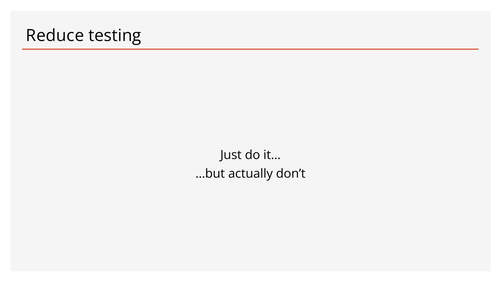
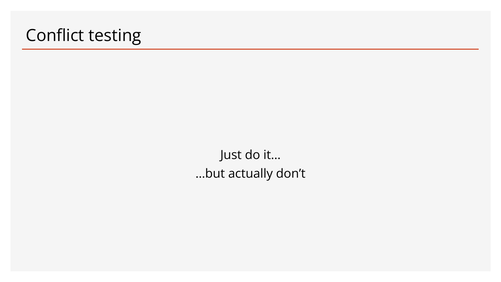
Reduce: Reduce -> Conflict (55, 36)
